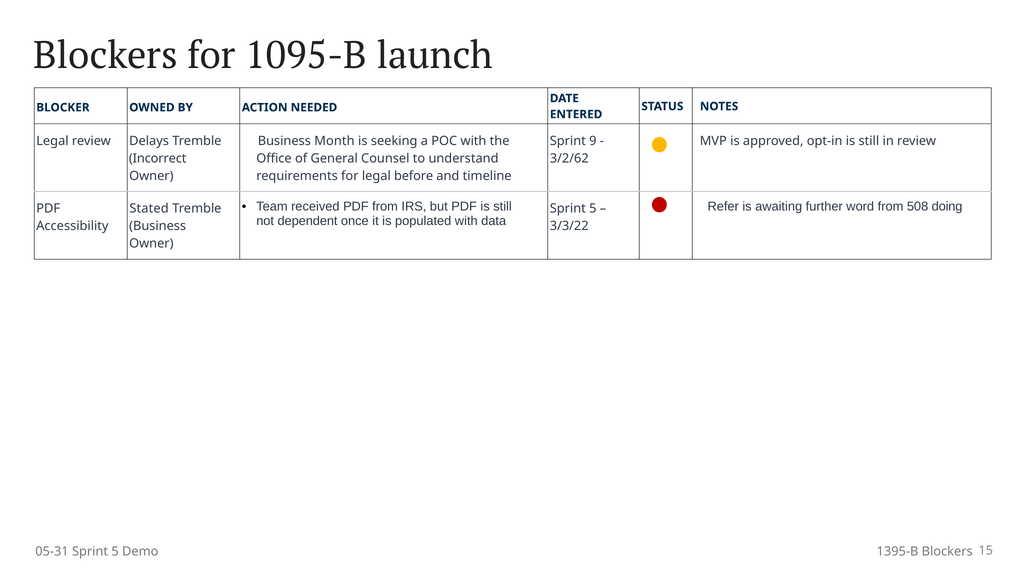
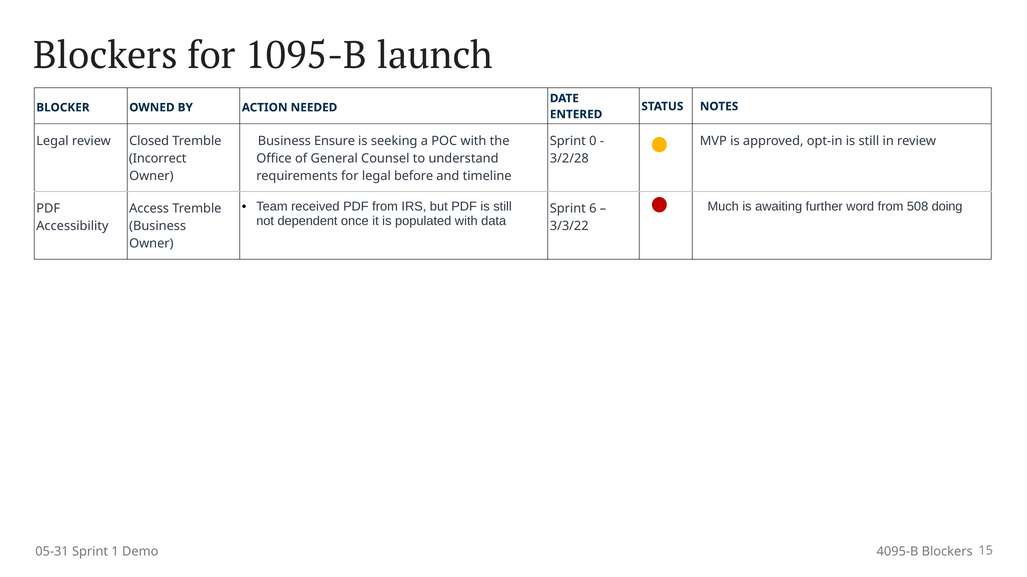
Month: Month -> Ensure (335, 141)
Delays: Delays -> Closed (149, 141)
9: 9 -> 0 (593, 141)
3/2/62: 3/2/62 -> 3/2/28 (569, 159)
Refer: Refer -> Much (723, 207)
Stated: Stated -> Access (149, 209)
5: 5 -> 6 (593, 209)
05-31 Sprint 5: 5 -> 1 (115, 552)
1395-B: 1395-B -> 4095-B (897, 552)
